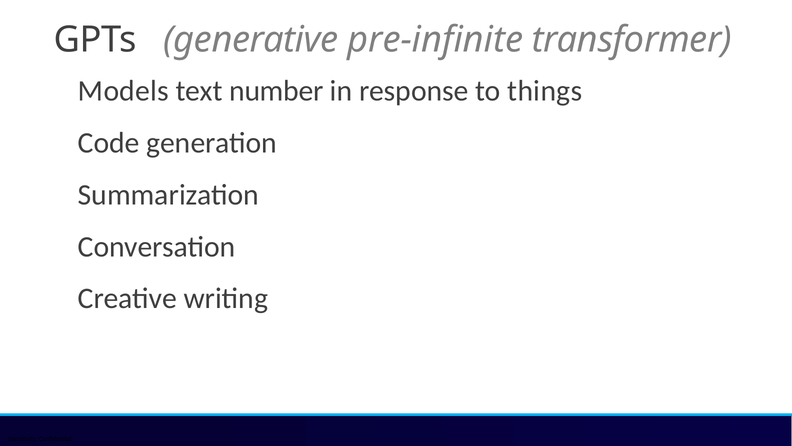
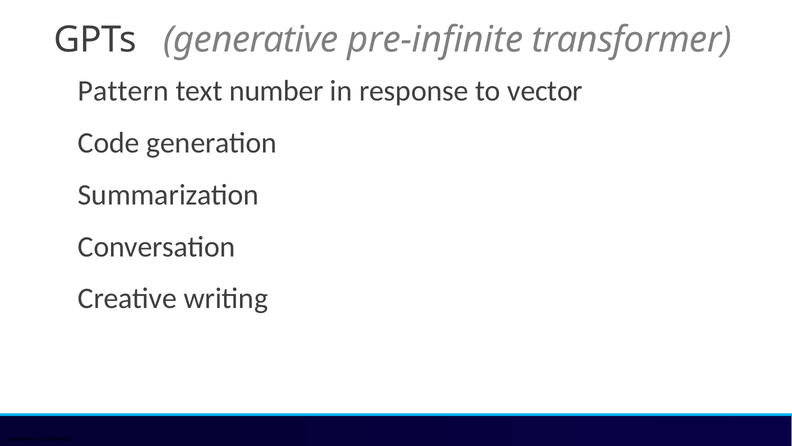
Models: Models -> Pattern (123, 91)
things: things -> vector (545, 91)
